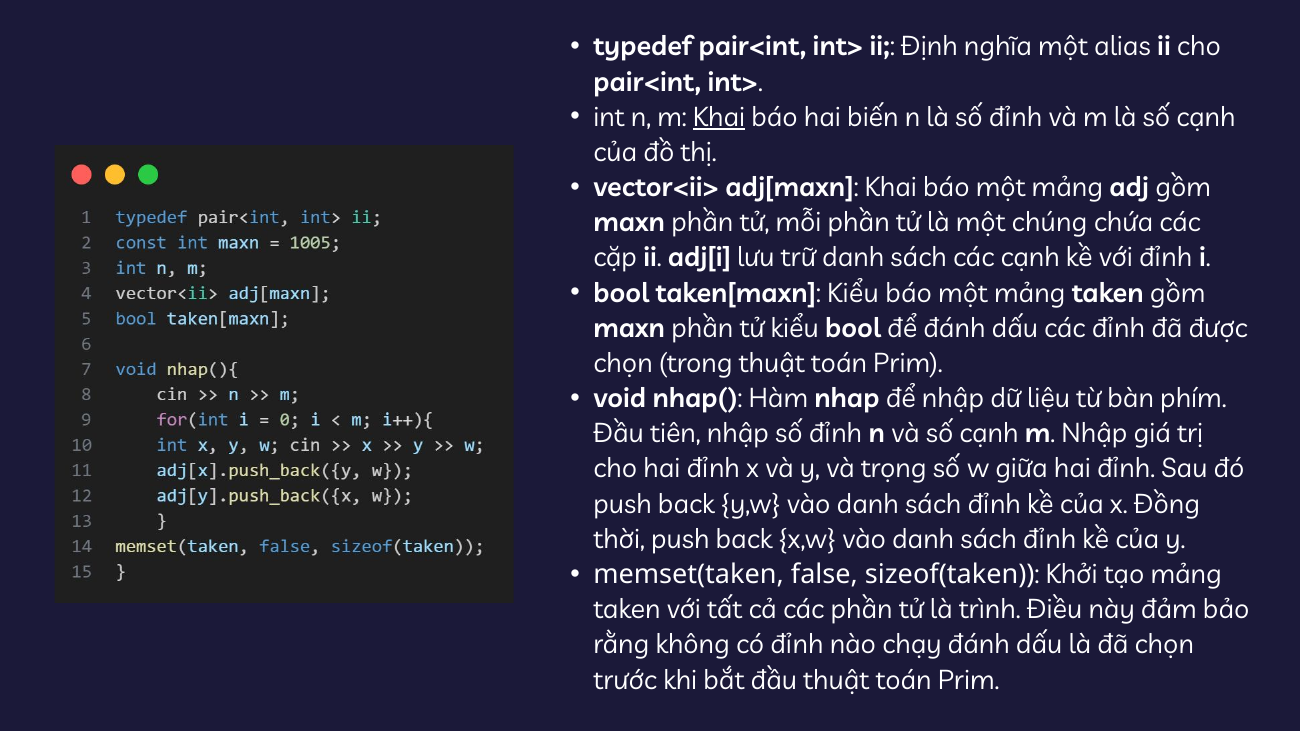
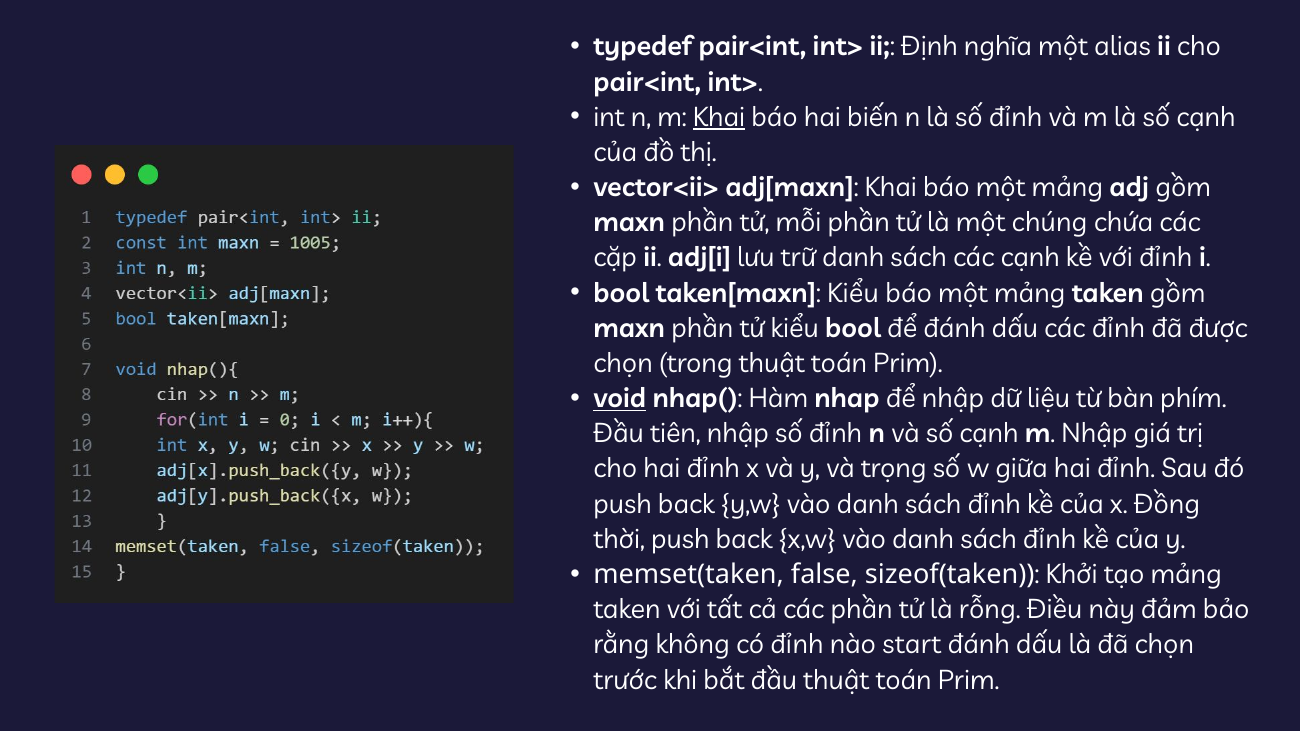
void underline: none -> present (620, 399)
trình: trình -> rỗng (990, 610)
chạy: chạy -> start (912, 645)
